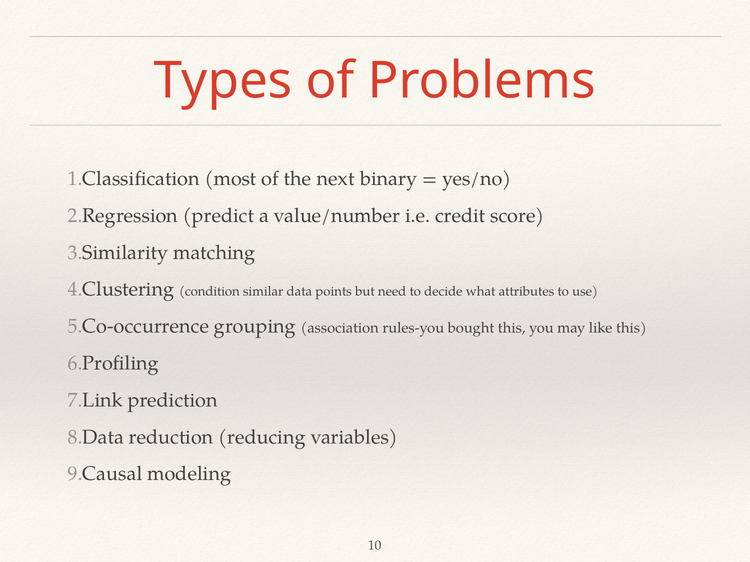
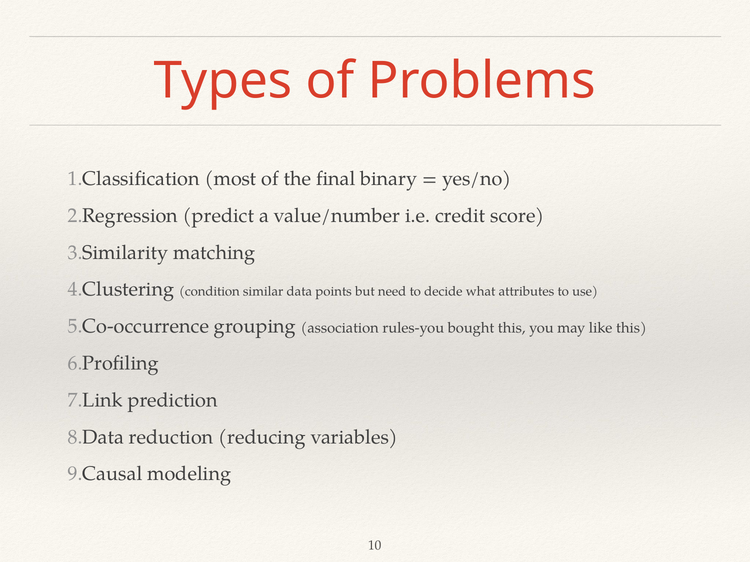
next: next -> final (336, 179)
